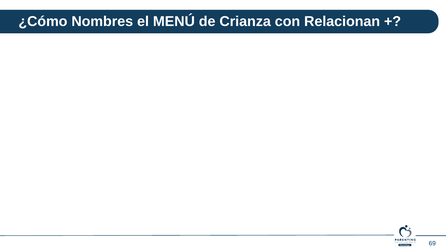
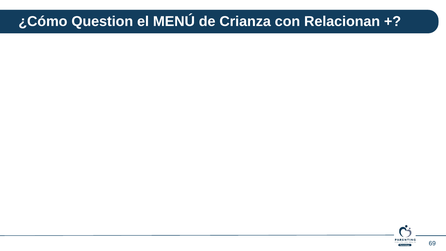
Nombres: Nombres -> Question (102, 21)
